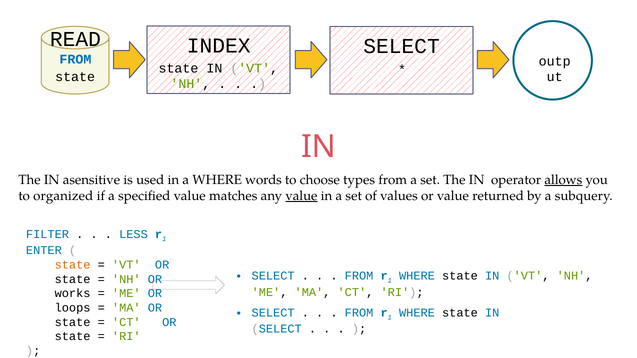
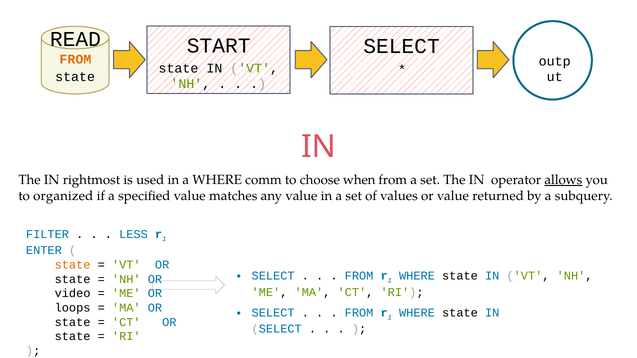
INDEX: INDEX -> START (219, 46)
FROM colour: blue -> orange (75, 59)
asensitive: asensitive -> rightmost (91, 180)
words: words -> comm (263, 180)
types: types -> when (359, 180)
value underline: present -> none (301, 196)
works: works -> video (73, 294)
